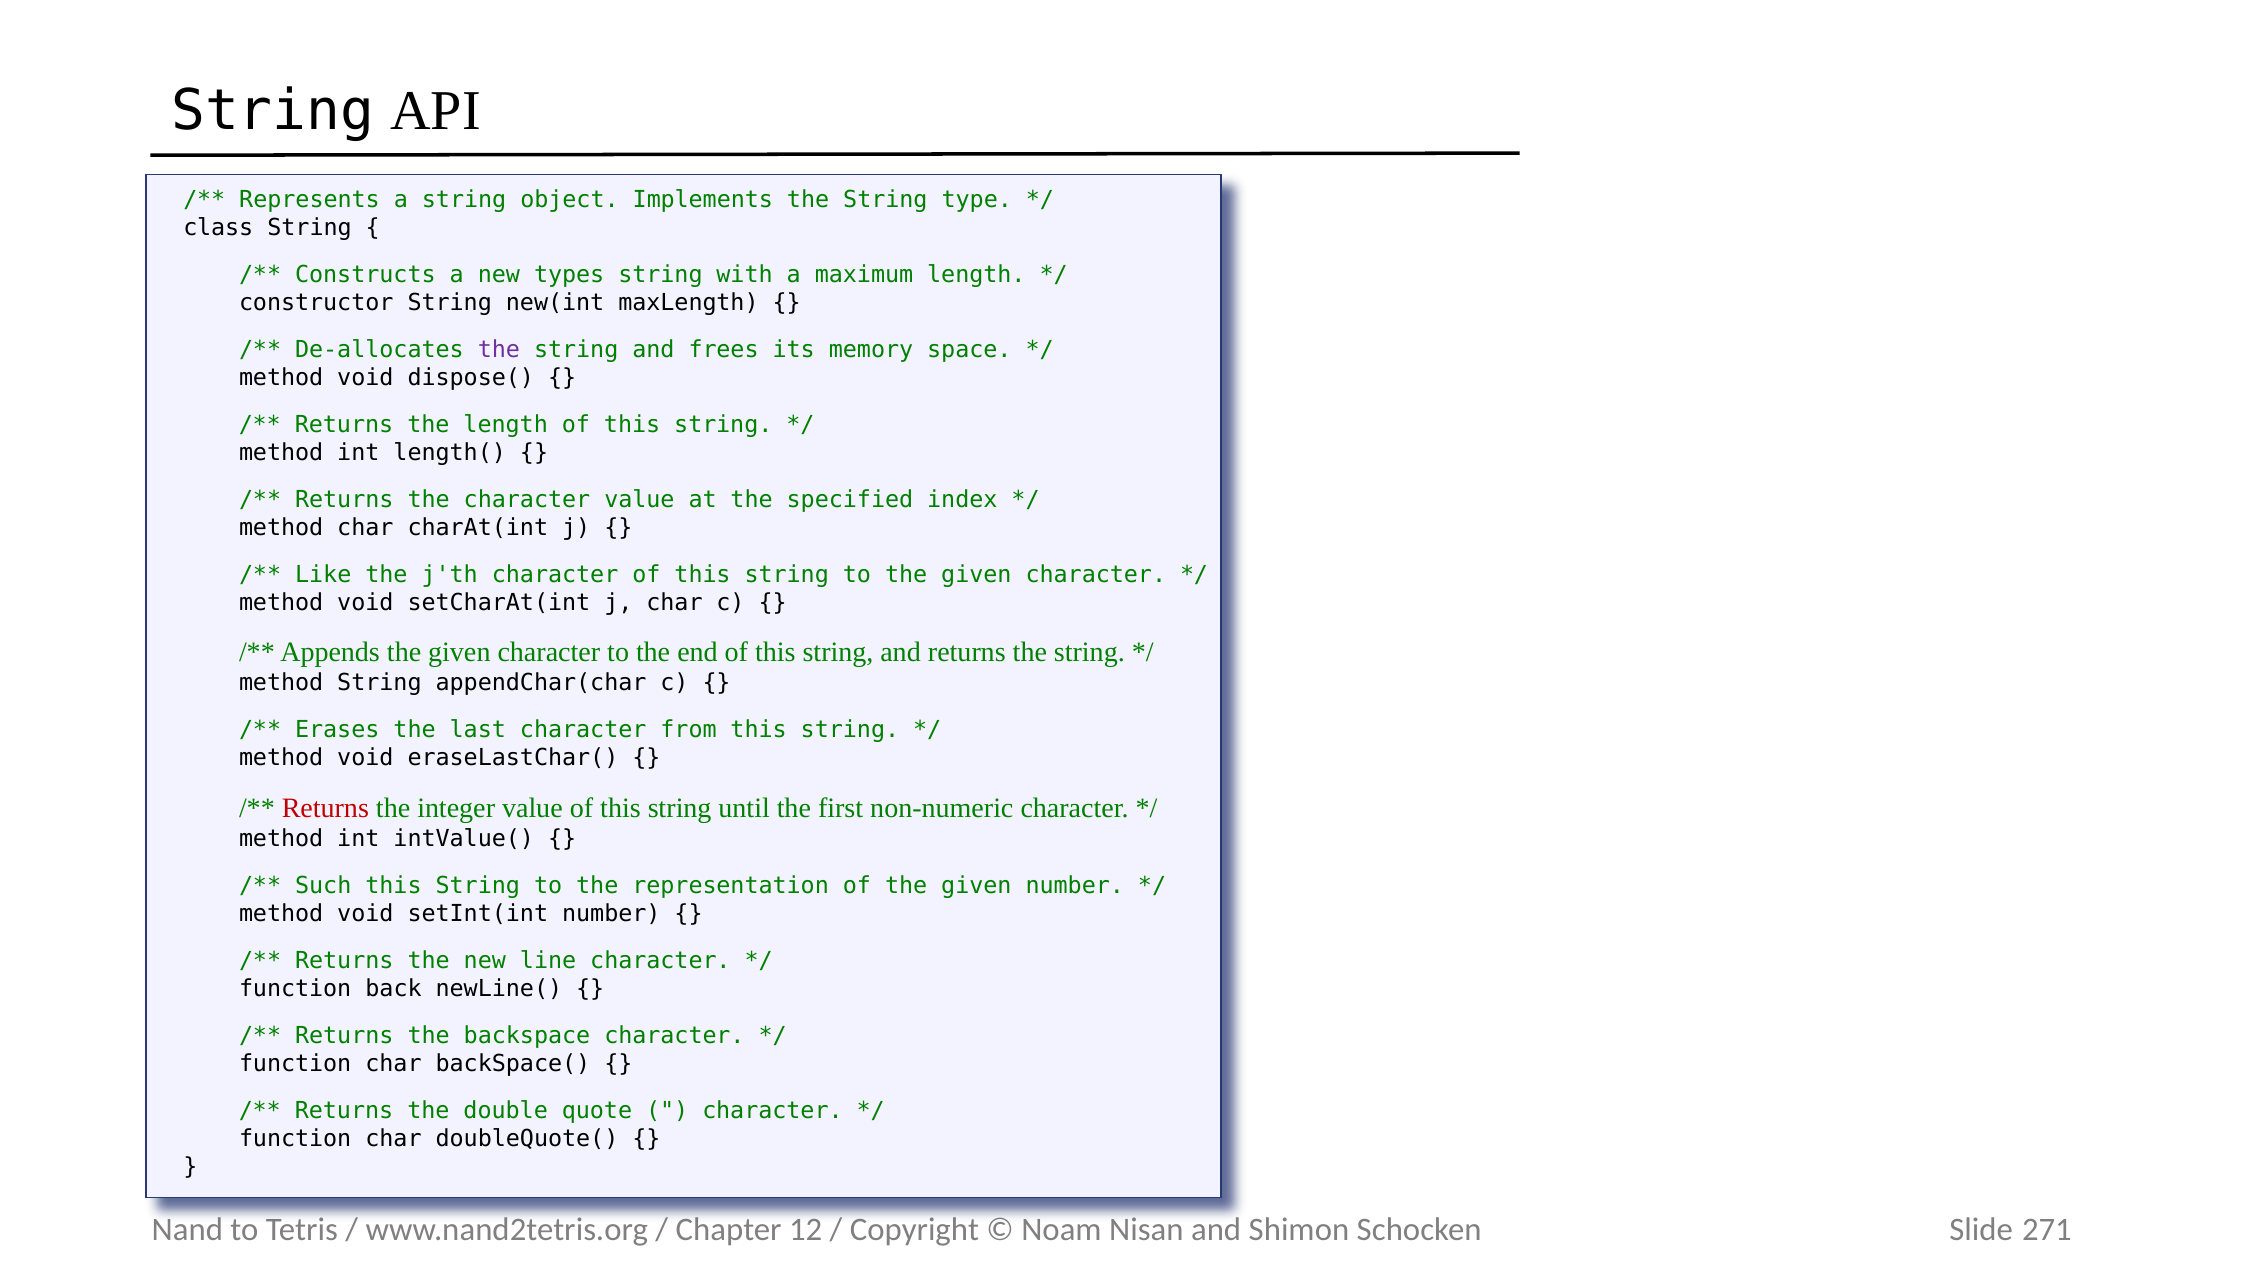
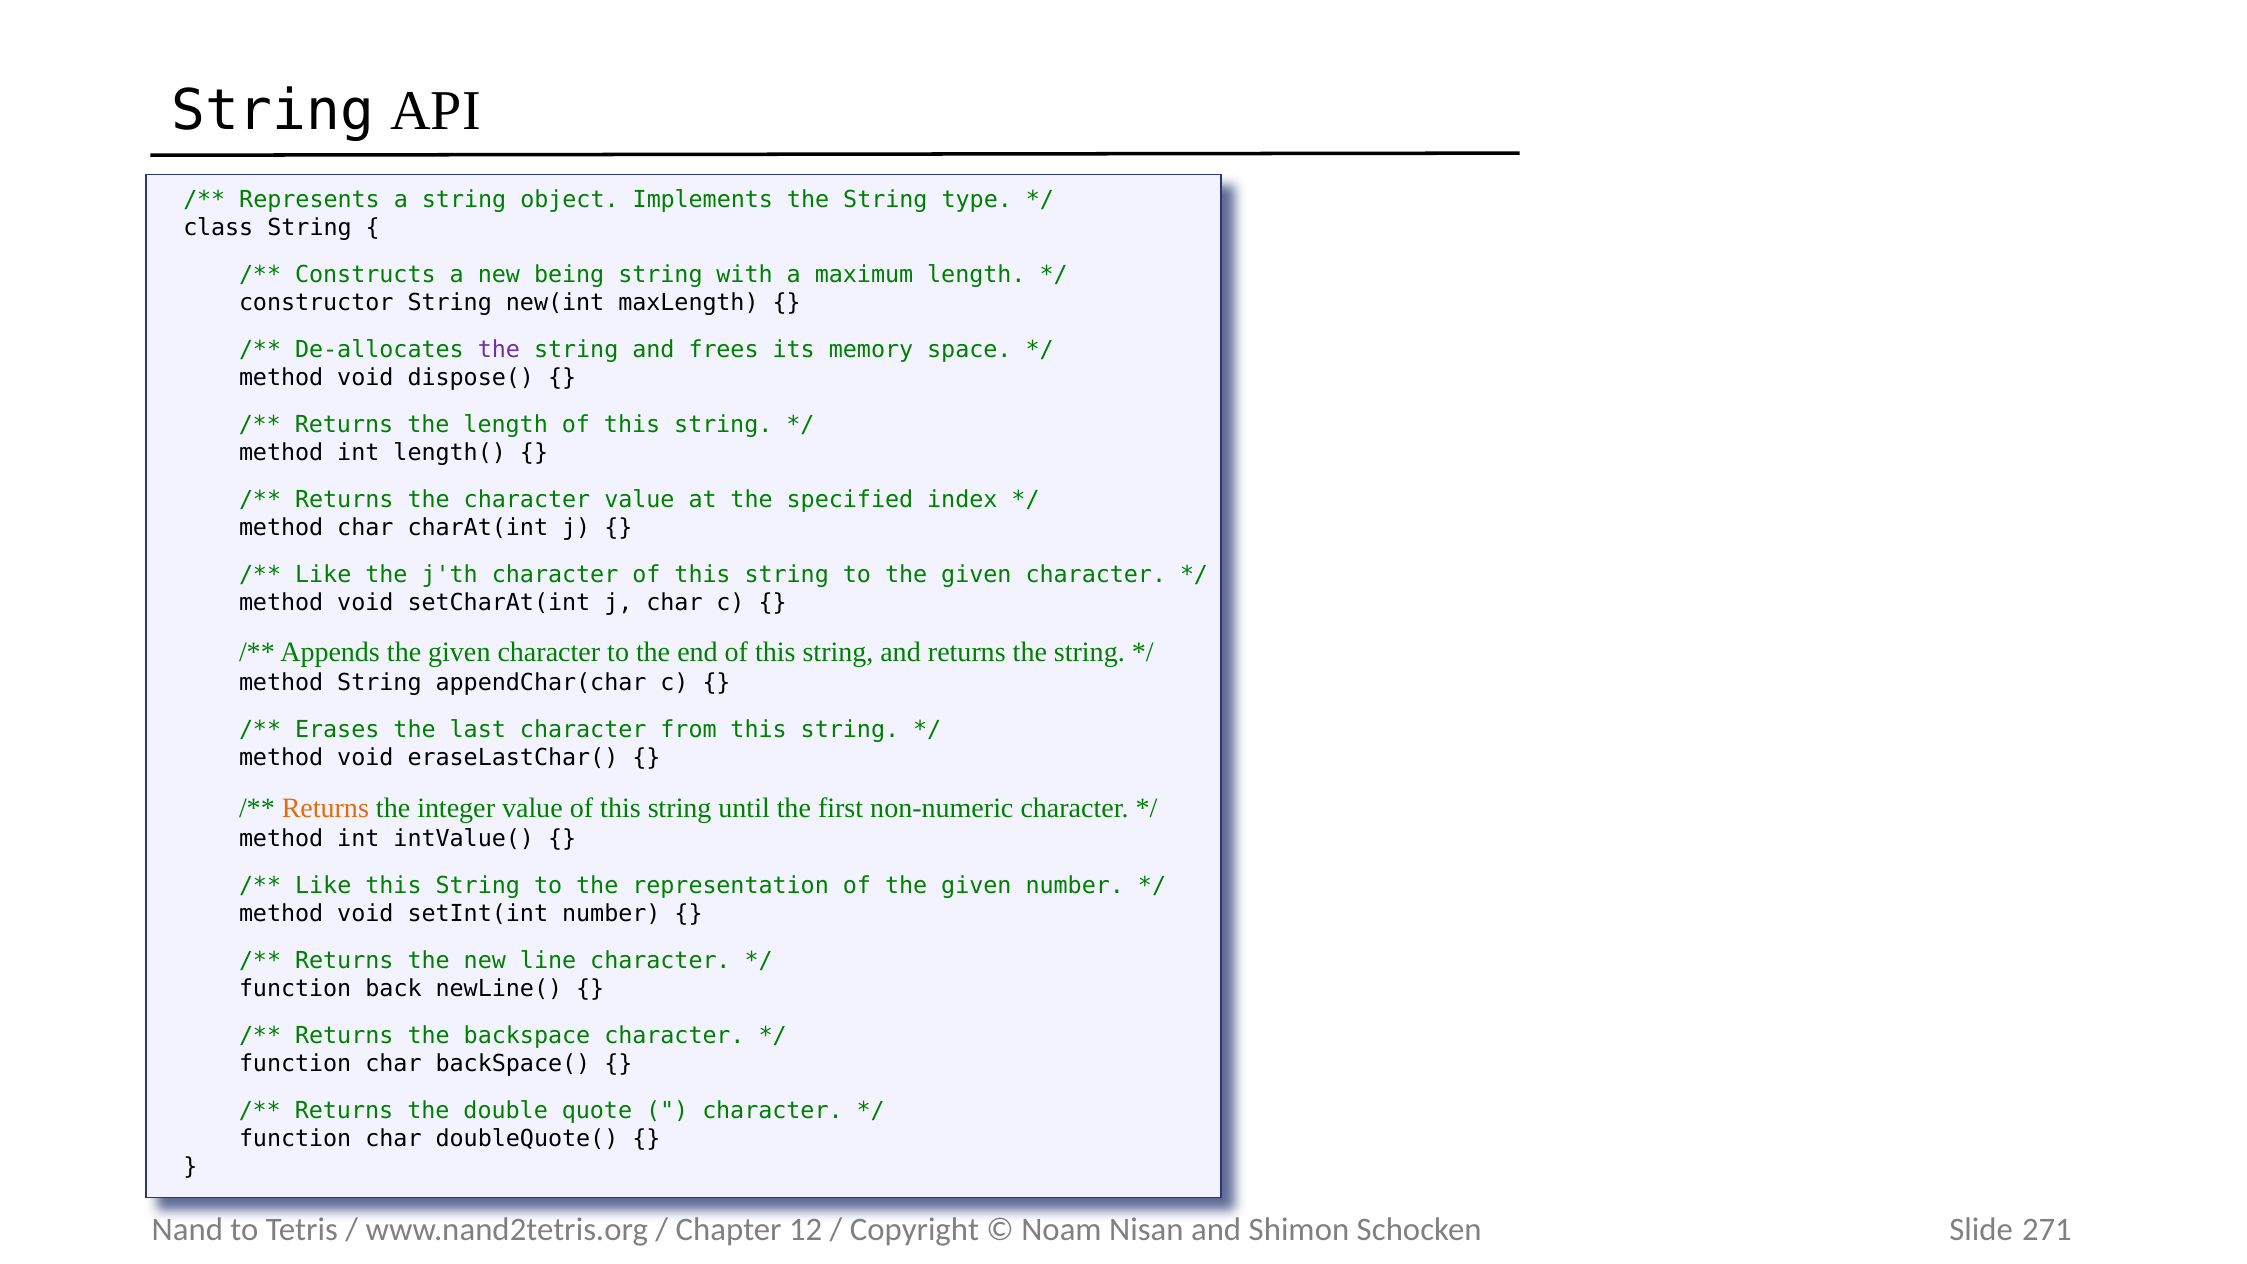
types: types -> being (569, 274)
Returns colour: red -> orange (325, 808)
Such: Such -> Like (323, 885)
